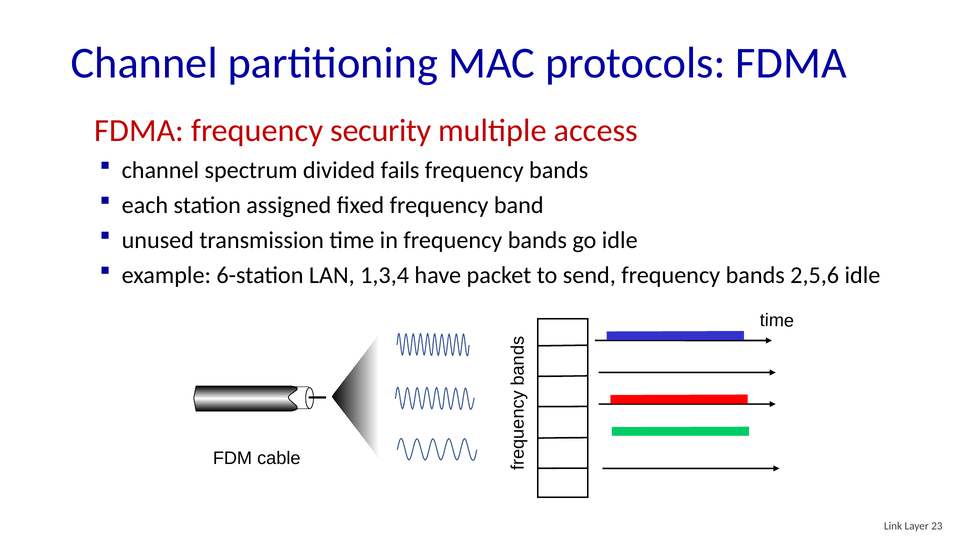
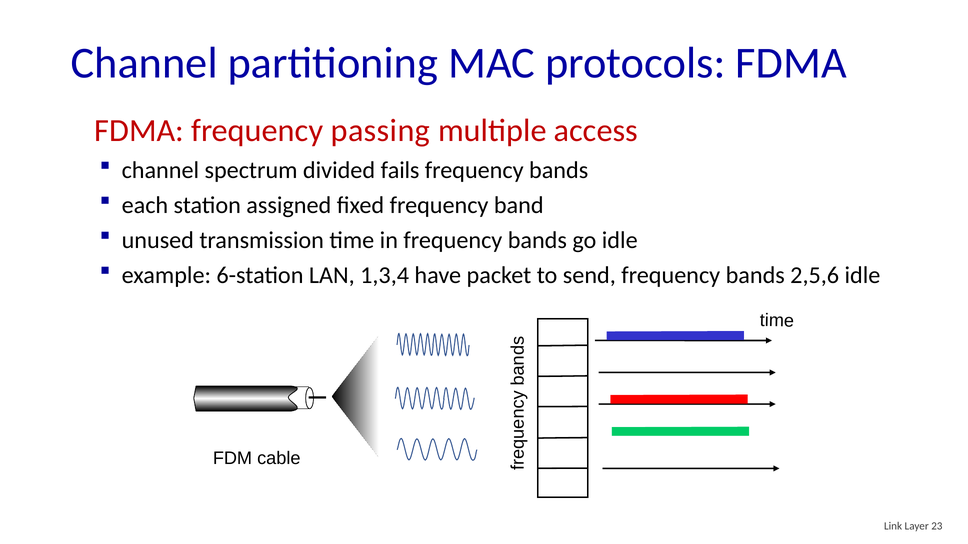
security: security -> passing (380, 131)
